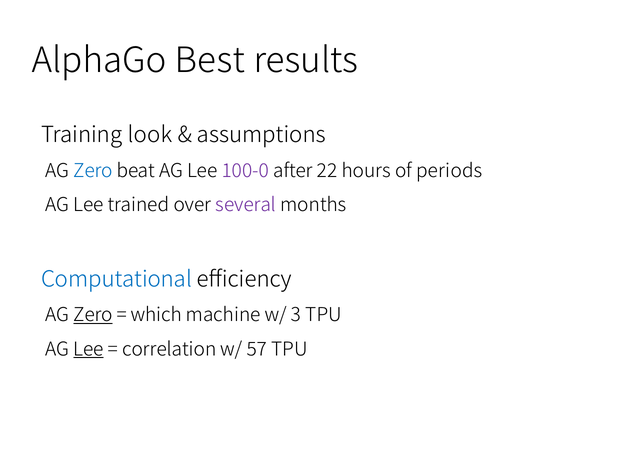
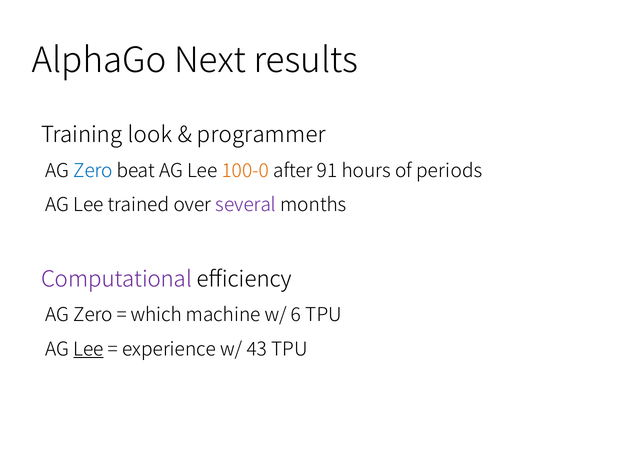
Best: Best -> Next (210, 61)
assumptions: assumptions -> programmer (261, 135)
100-0 colour: purple -> orange (245, 171)
22: 22 -> 91 (327, 171)
Computational colour: blue -> purple (117, 279)
Zero underline: present -> none (93, 315)
3: 3 -> 6 (296, 315)
correlation: correlation -> experience (169, 349)
57: 57 -> 43 (257, 349)
